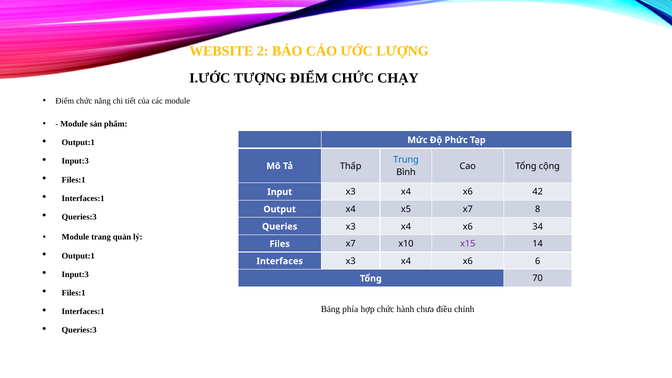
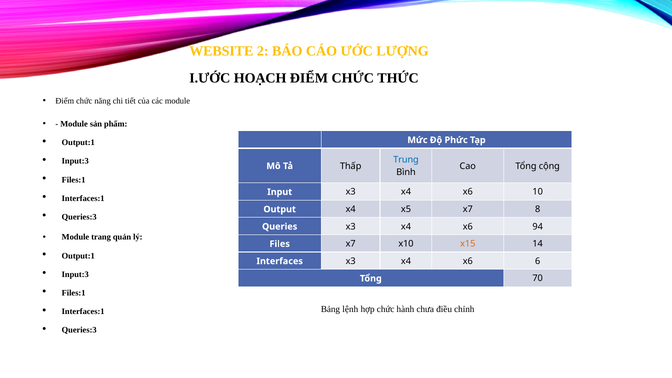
TƯỢNG: TƯỢNG -> HOẠCH (260, 78)
CHẠY: CHẠY -> THỨC (398, 78)
42: 42 -> 10 (538, 192)
34: 34 -> 94 (538, 227)
x15 colour: purple -> orange (468, 244)
phía: phía -> lệnh (350, 309)
